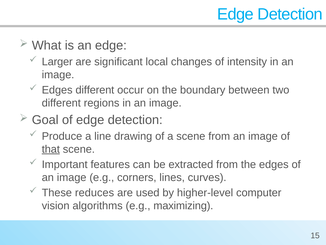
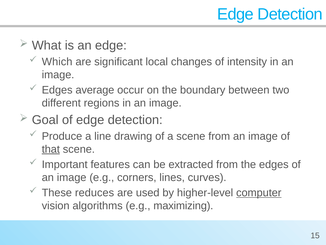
Larger: Larger -> Which (57, 62)
Edges different: different -> average (95, 90)
computer underline: none -> present (259, 192)
